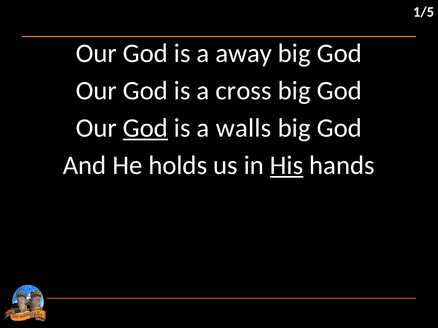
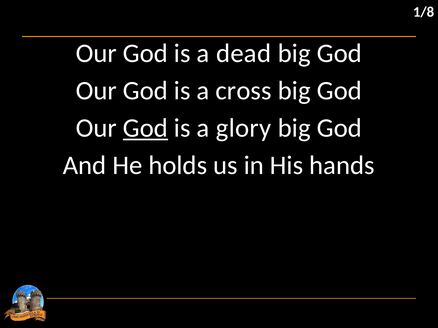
1/5: 1/5 -> 1/8 (424, 12)
away: away -> dead (244, 53)
walls: walls -> glory (244, 128)
His underline: present -> none (287, 166)
